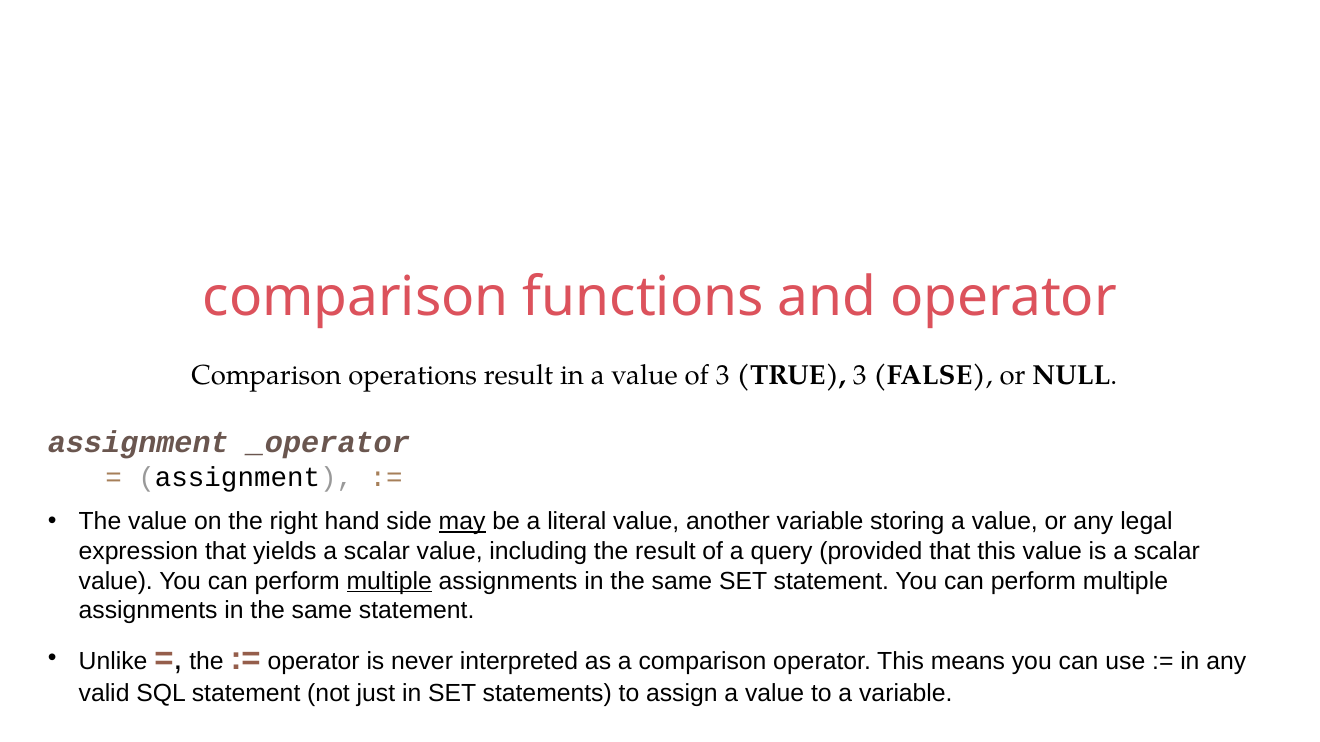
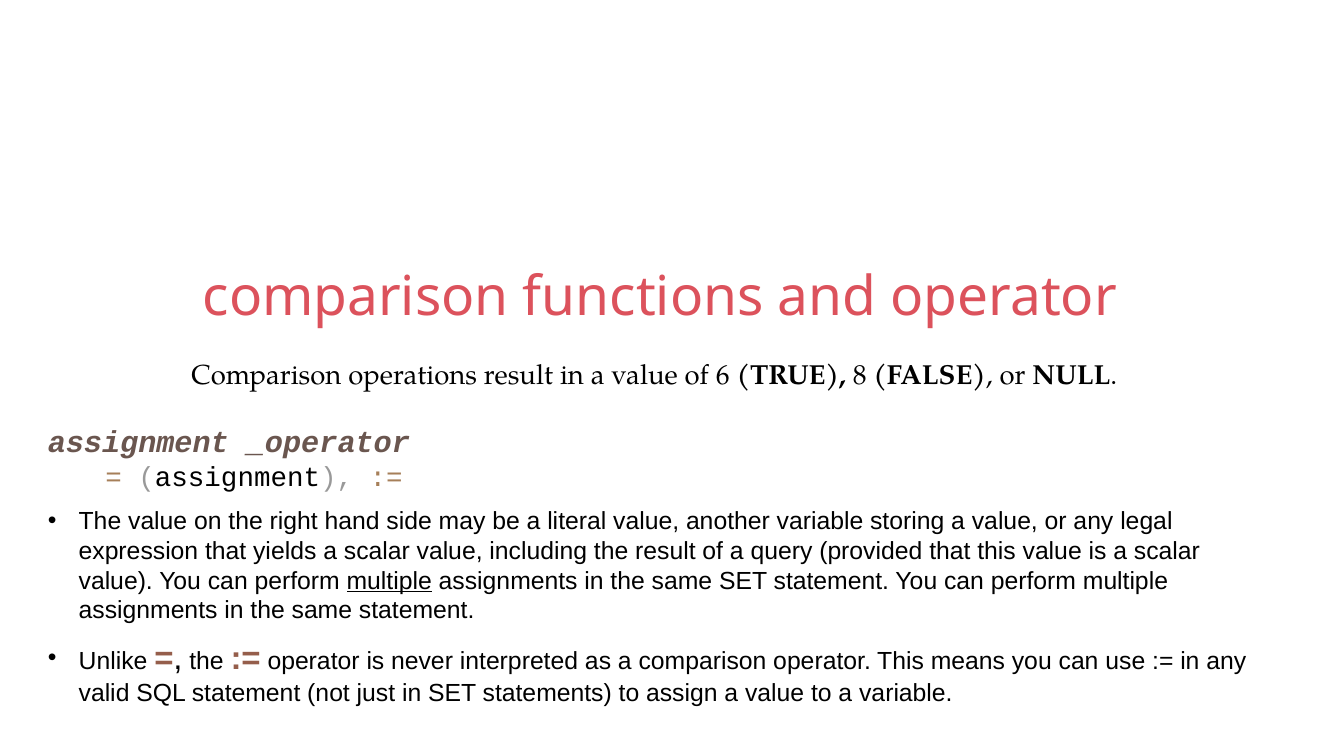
of 3: 3 -> 6 (723, 376)
TRUE 3: 3 -> 8 (860, 376)
may underline: present -> none (462, 522)
